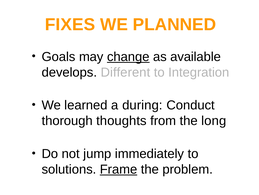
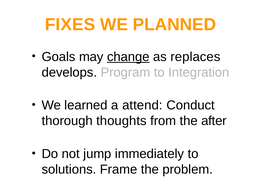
available: available -> replaces (195, 57)
Different: Different -> Program (125, 72)
during: during -> attend (142, 105)
long: long -> after (214, 120)
Frame underline: present -> none (119, 169)
